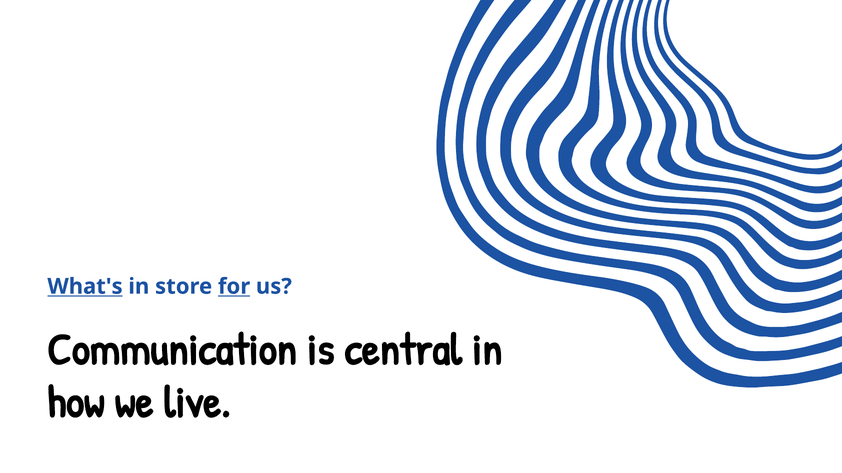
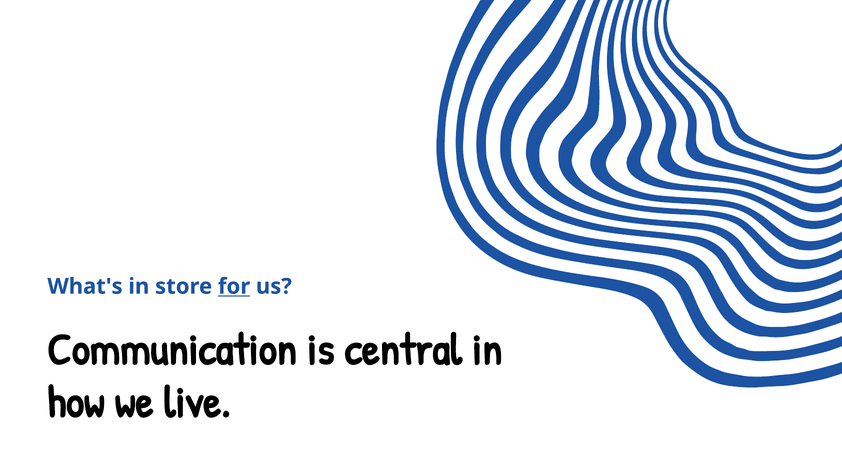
What's underline: present -> none (85, 287)
